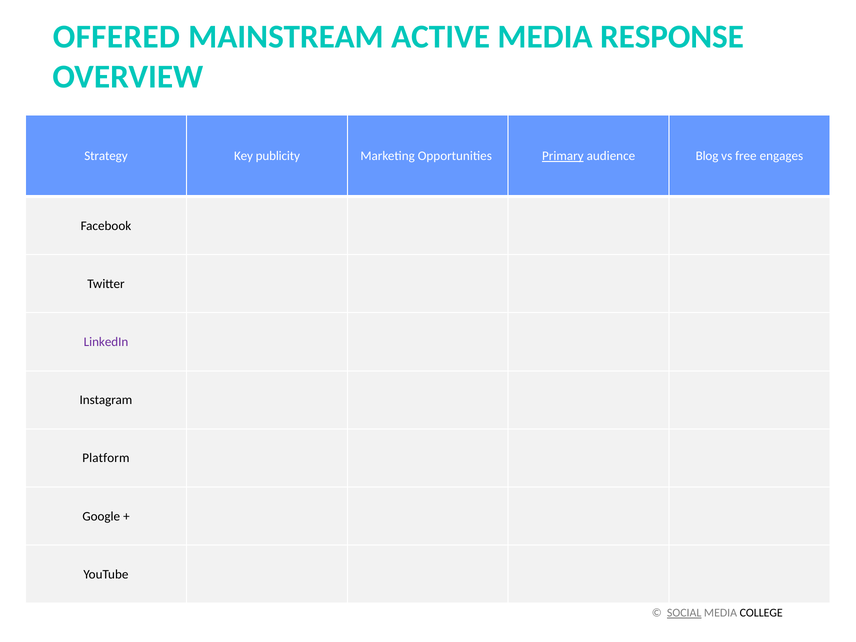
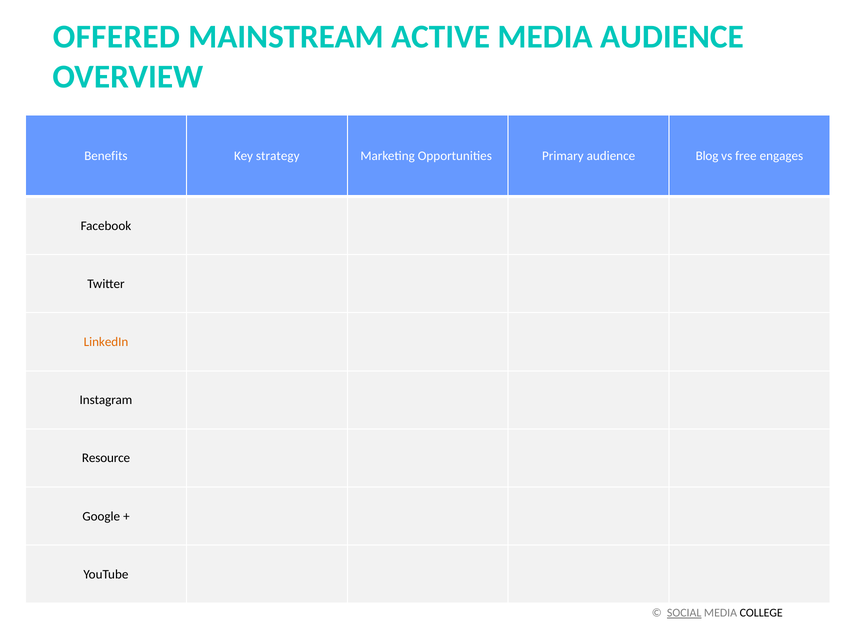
MEDIA RESPONSE: RESPONSE -> AUDIENCE (672, 37)
Strategy: Strategy -> Benefits (106, 156)
publicity: publicity -> strategy (278, 156)
Primary underline: present -> none (563, 156)
LinkedIn colour: purple -> orange (106, 342)
Platform: Platform -> Resource (106, 458)
